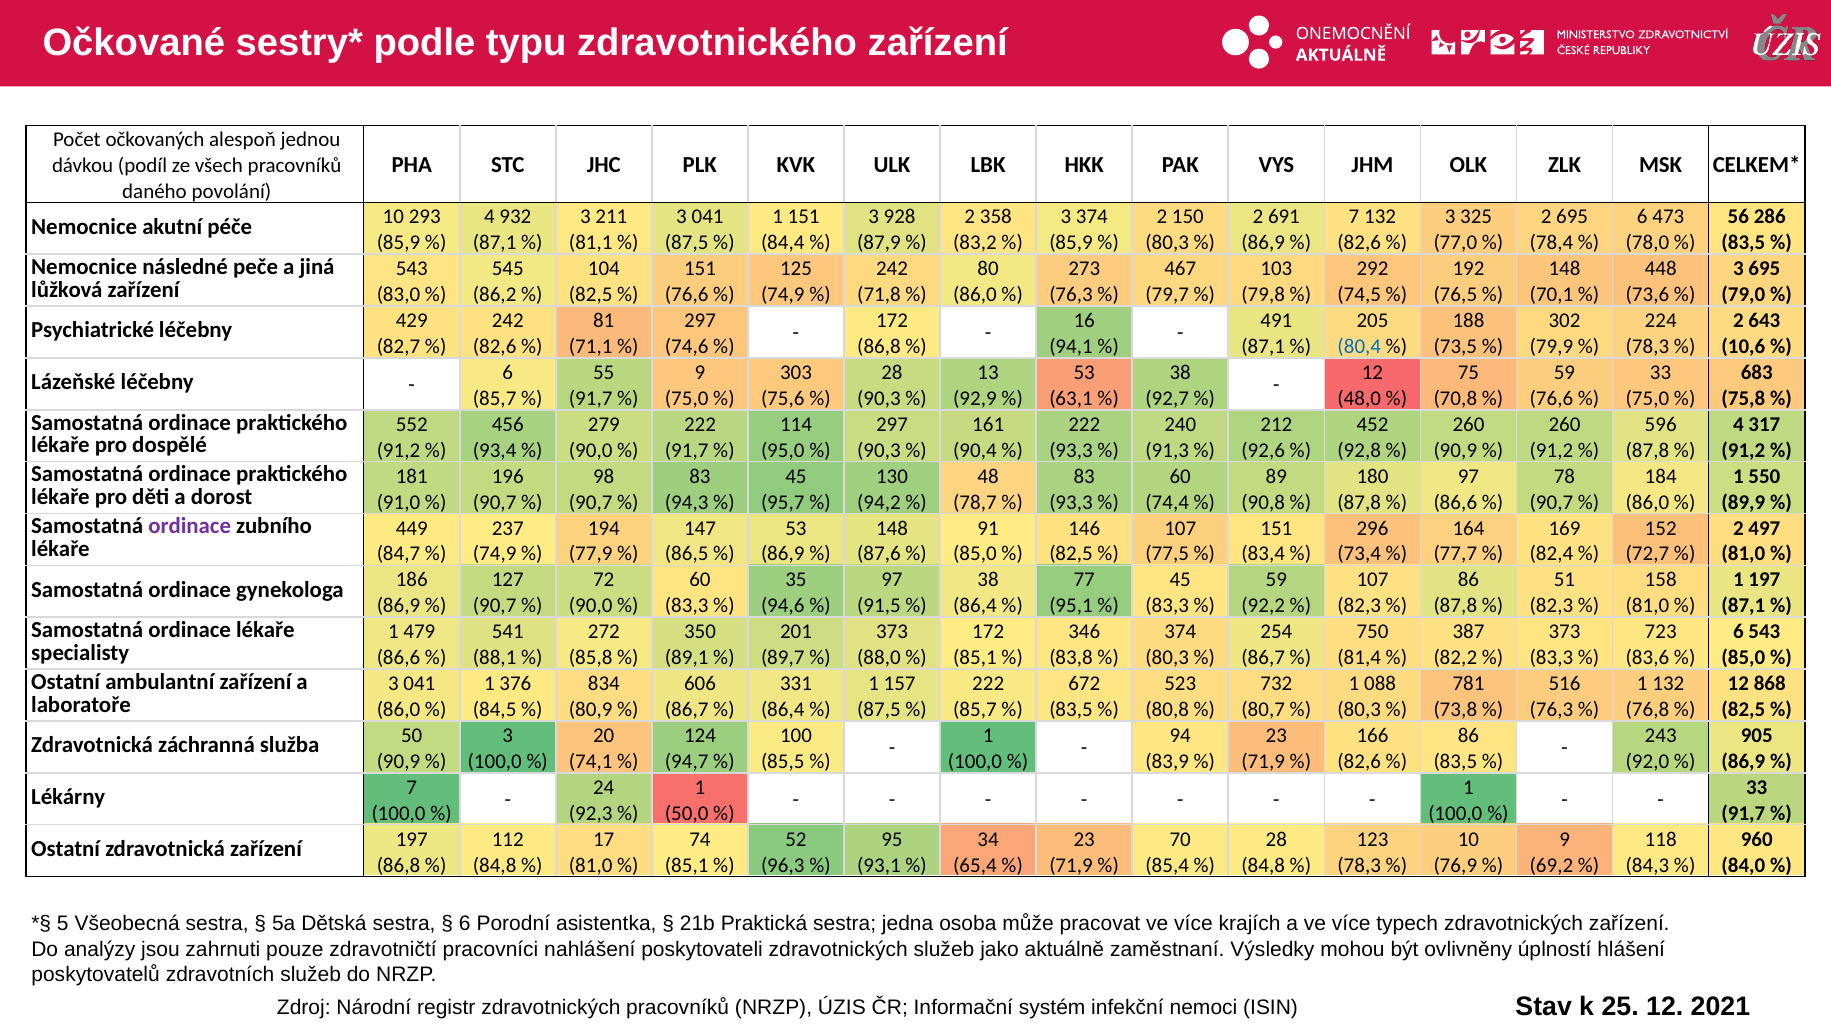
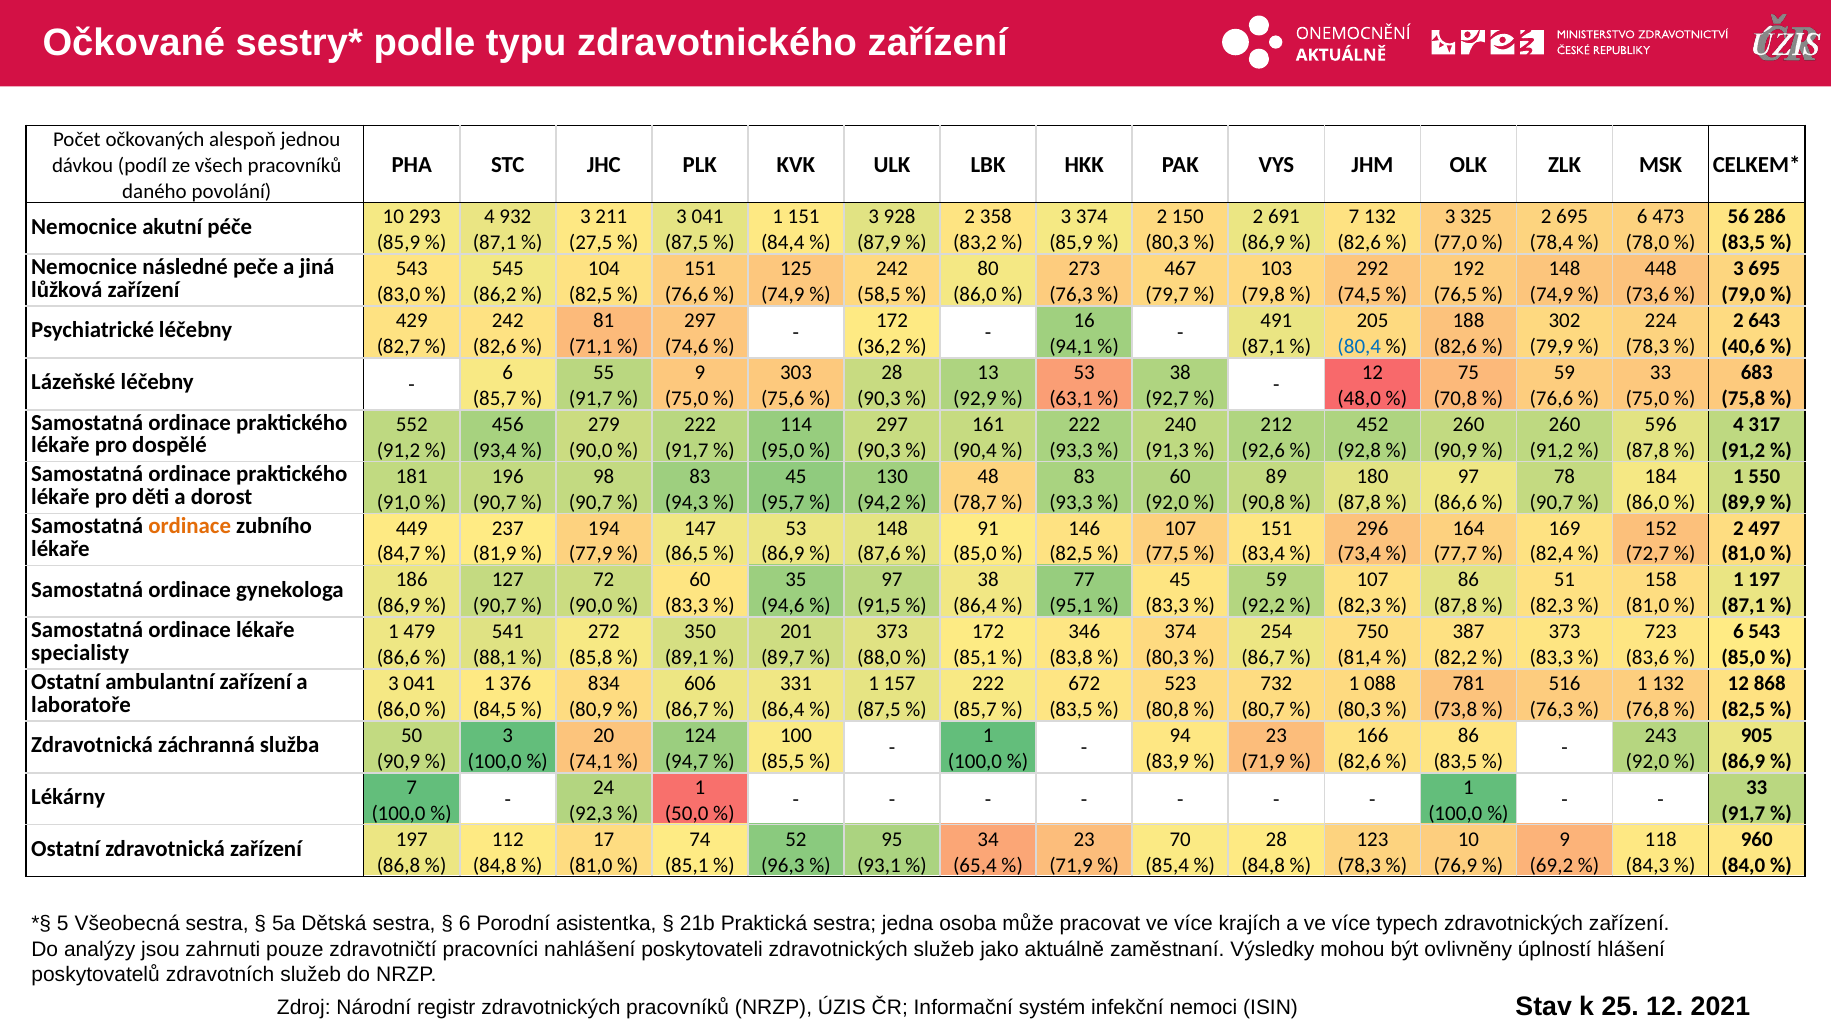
81,1: 81,1 -> 27,5 (591, 243)
71,8: 71,8 -> 58,5 (879, 295)
70,1: 70,1 -> 74,9 (1551, 295)
86,8: 86,8 -> 36,2 (879, 347)
73,5: 73,5 -> 82,6 (1455, 347)
10,6: 10,6 -> 40,6 (1743, 347)
74,4: 74,4 -> 92,0 (1167, 502)
ordinace colour: purple -> orange (190, 526)
74,9: 74,9 -> 81,9 (495, 554)
